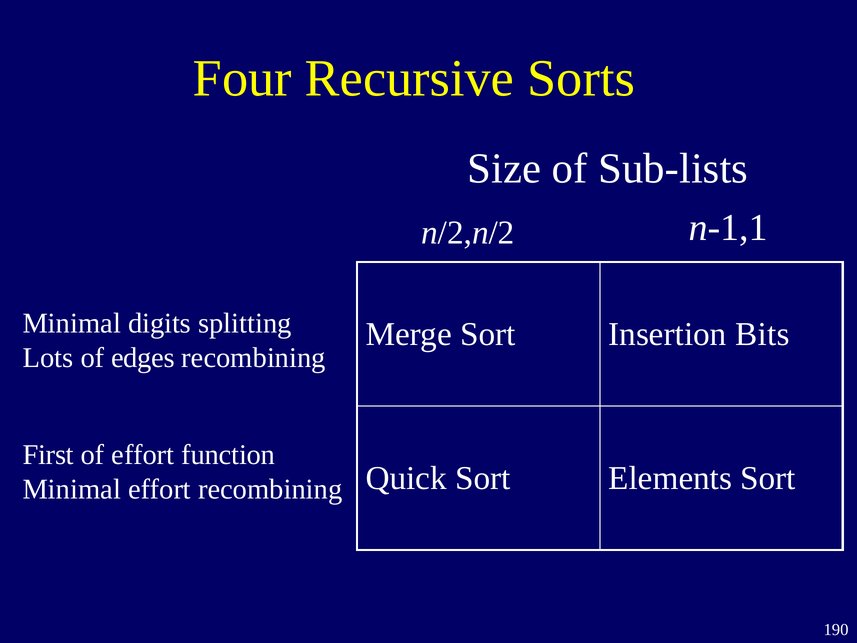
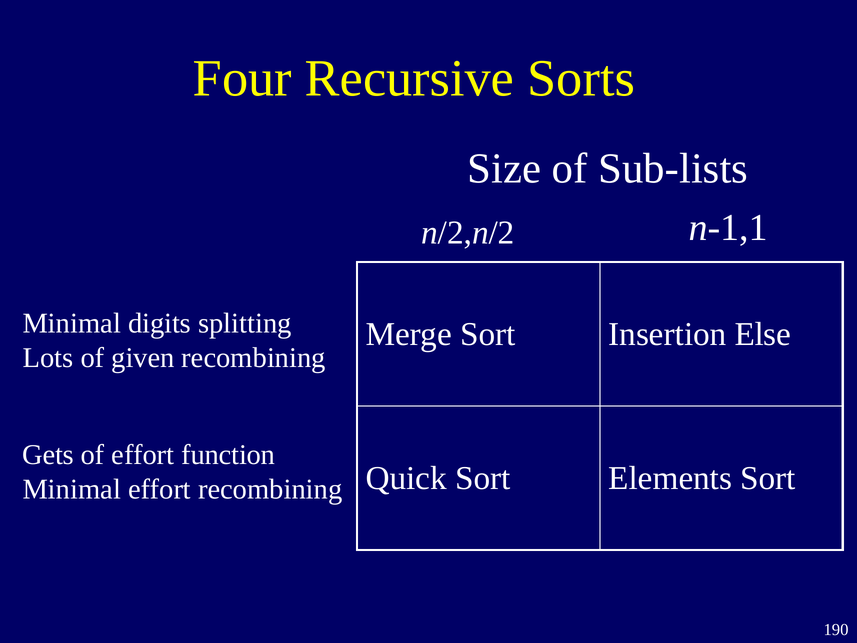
Bits: Bits -> Else (763, 334)
edges: edges -> given (143, 358)
First: First -> Gets (48, 455)
